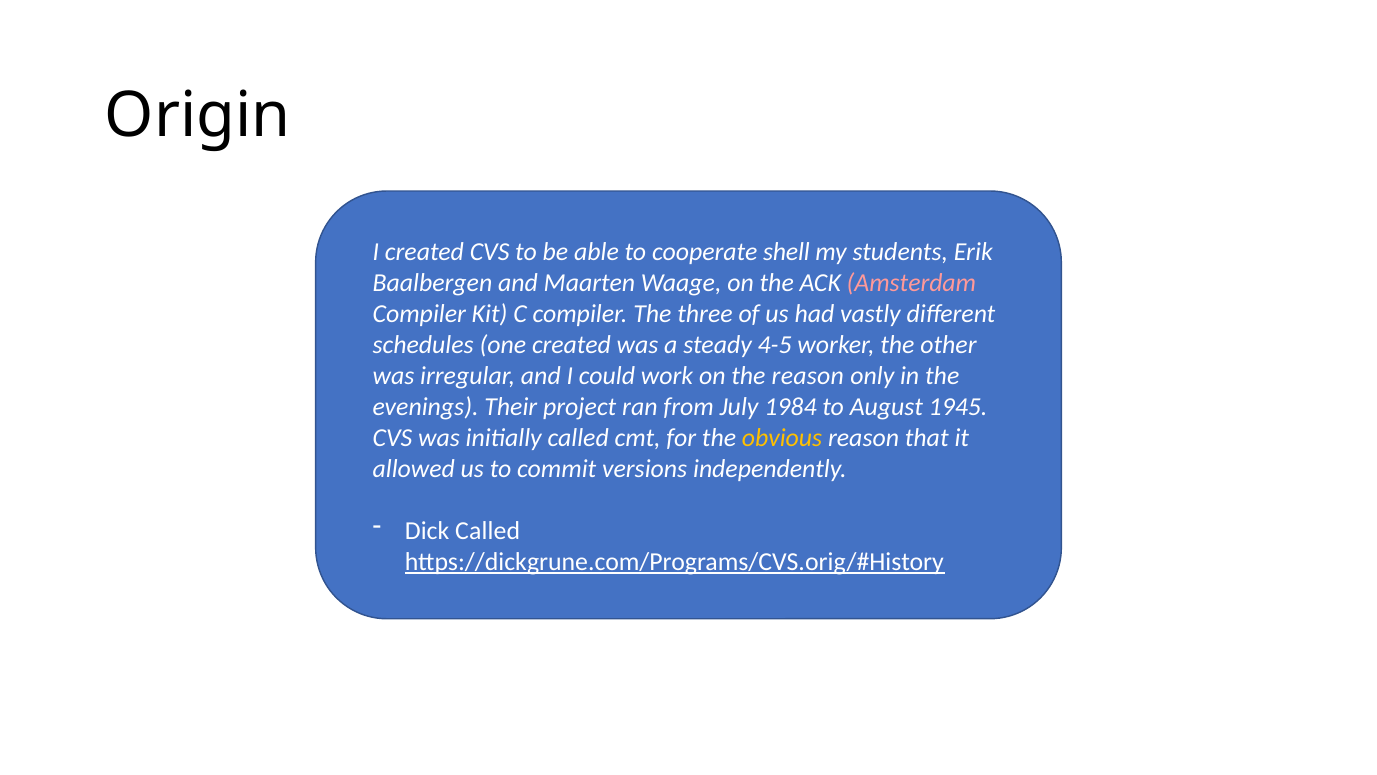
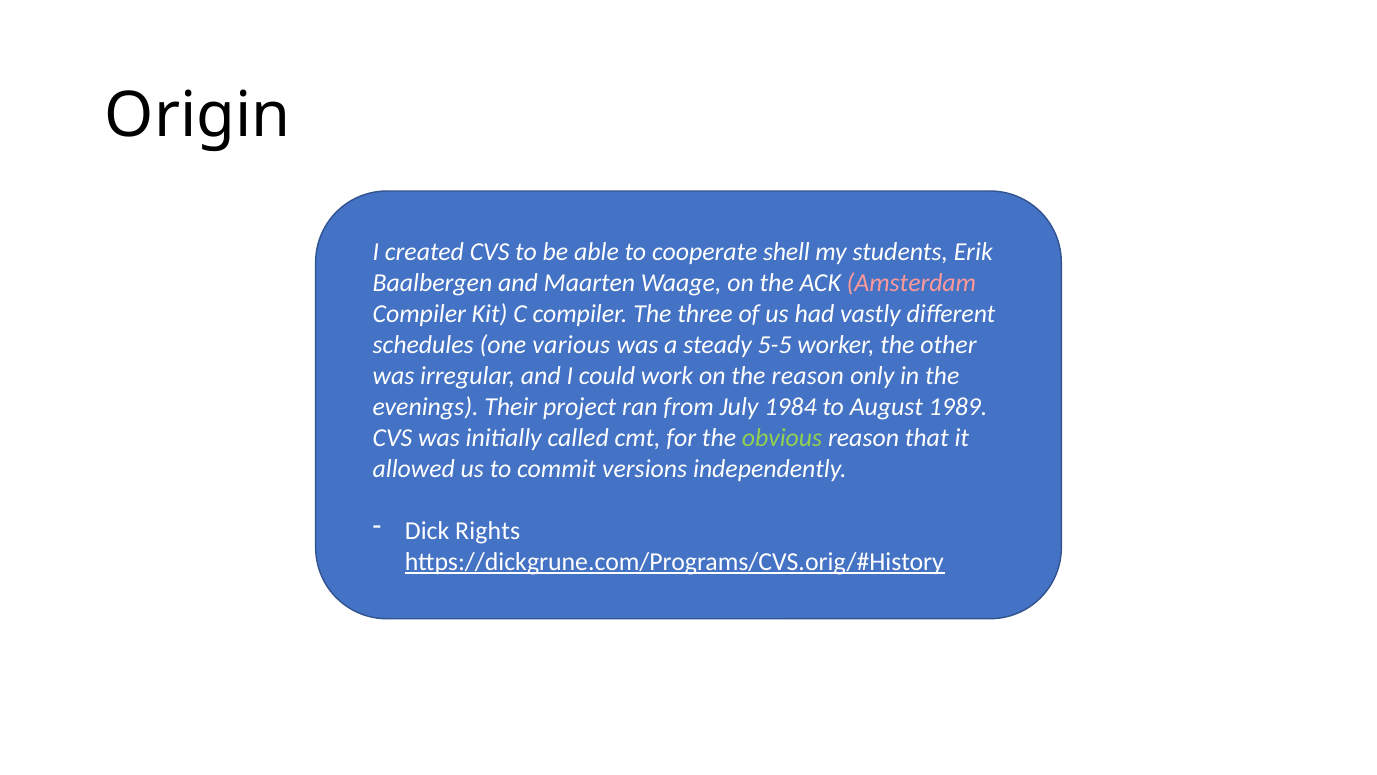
one created: created -> various (571, 344)
4-5: 4-5 -> 5-5 (775, 344)
1945: 1945 -> 1989 (958, 406)
obvious colour: yellow -> light green (782, 437)
Dick Called: Called -> Rights (488, 530)
